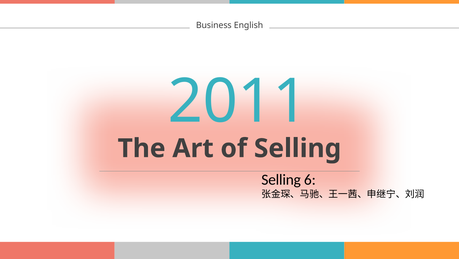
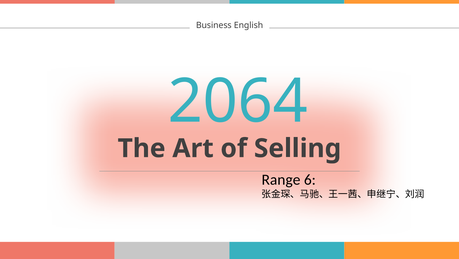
2011: 2011 -> 2064 (238, 101)
Selling: Selling -> Range (281, 179)
